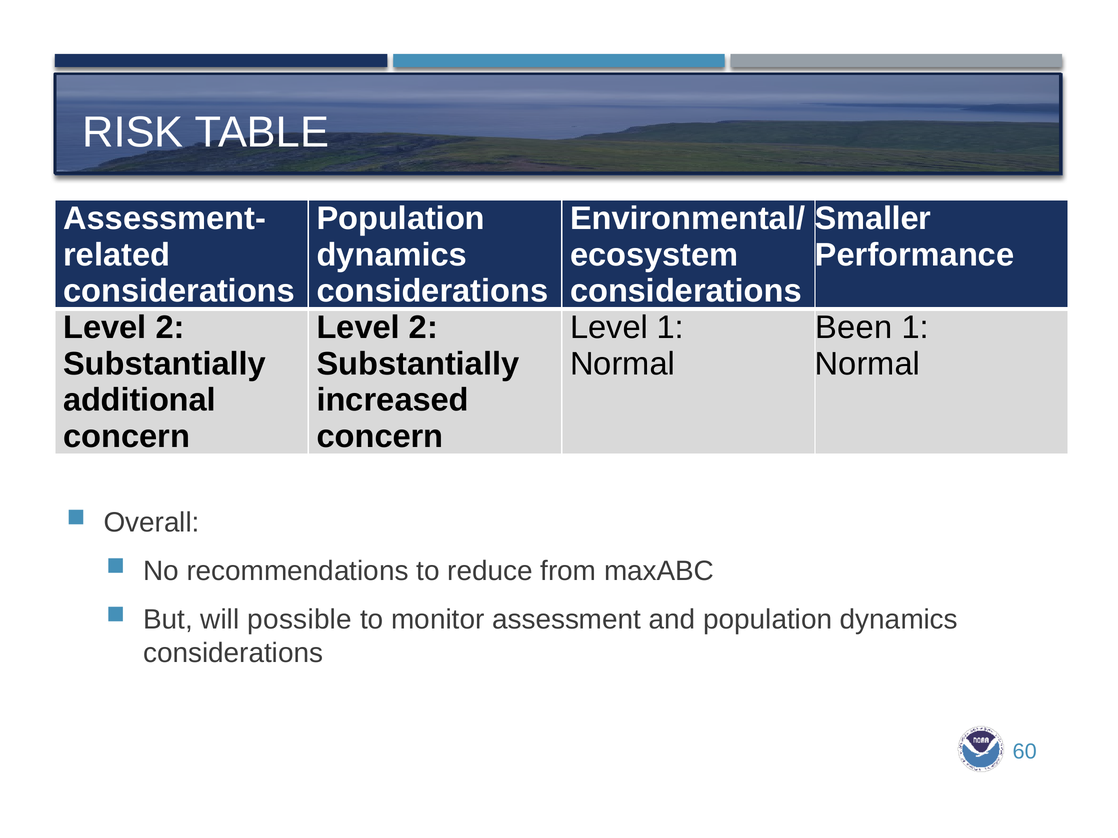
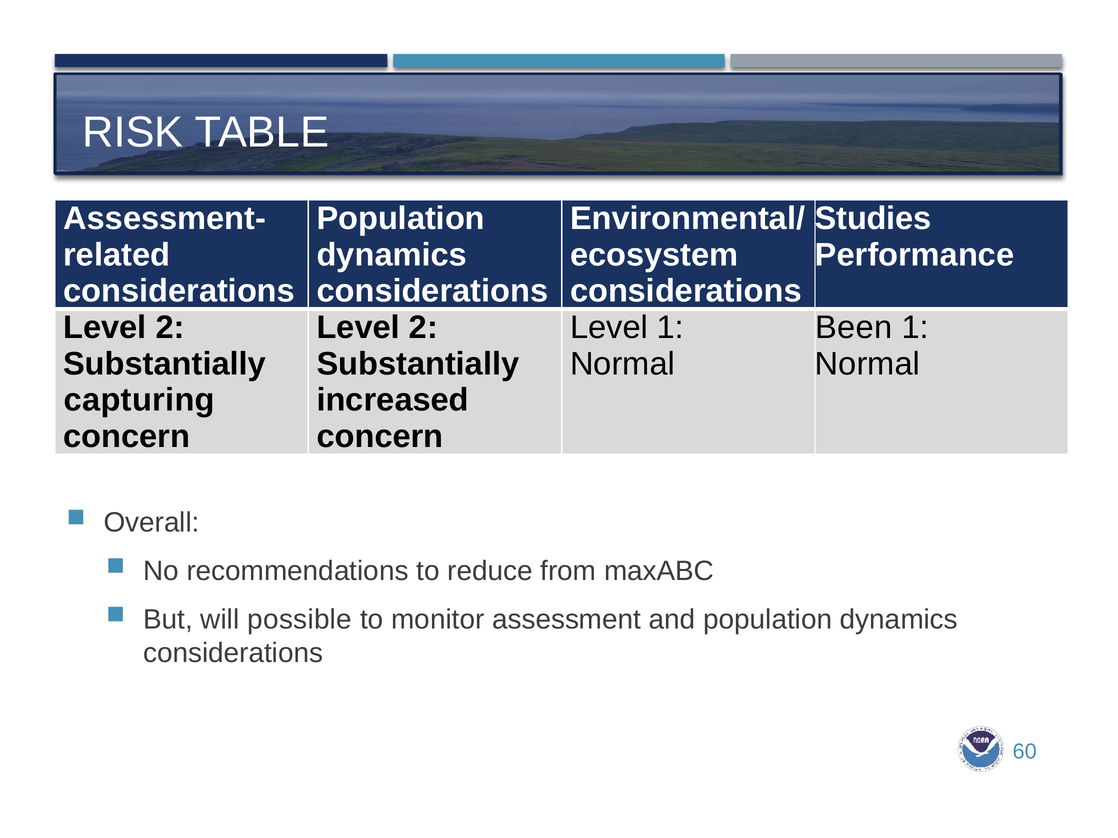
Smaller: Smaller -> Studies (873, 219)
additional: additional -> capturing (139, 400)
